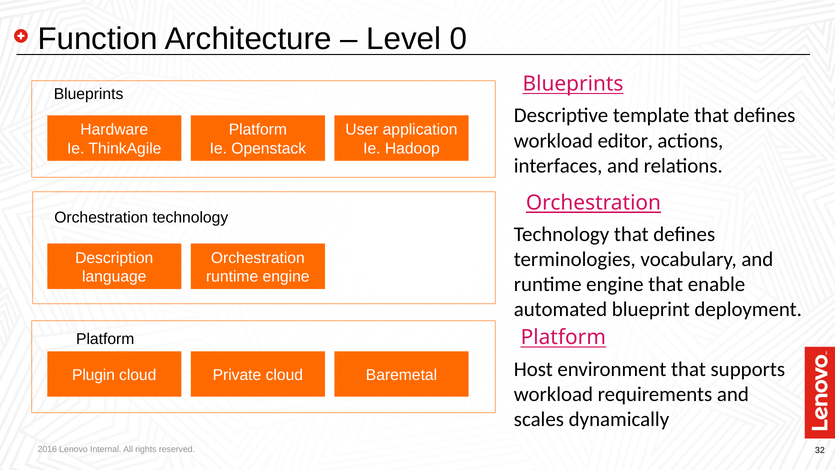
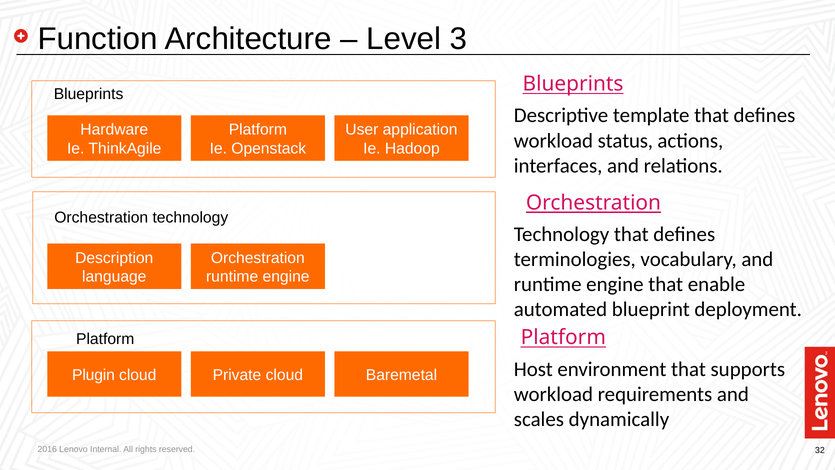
0: 0 -> 3 (458, 39)
editor: editor -> status (625, 141)
